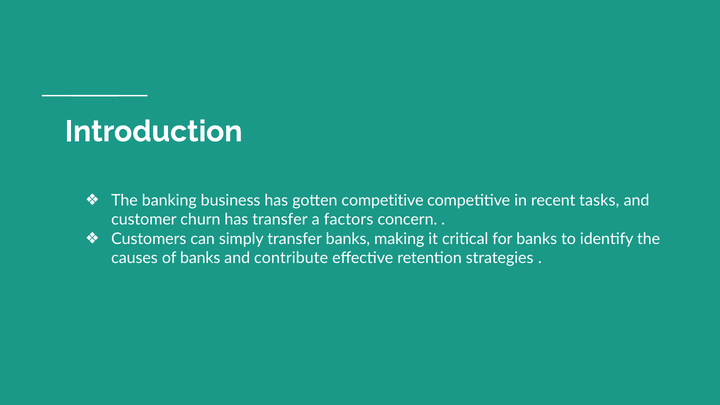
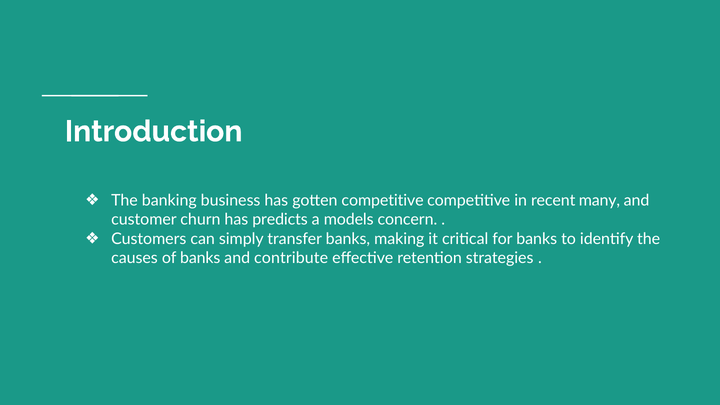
tasks: tasks -> many (599, 200)
has transfer: transfer -> predicts (280, 220)
factors: factors -> models (349, 220)
